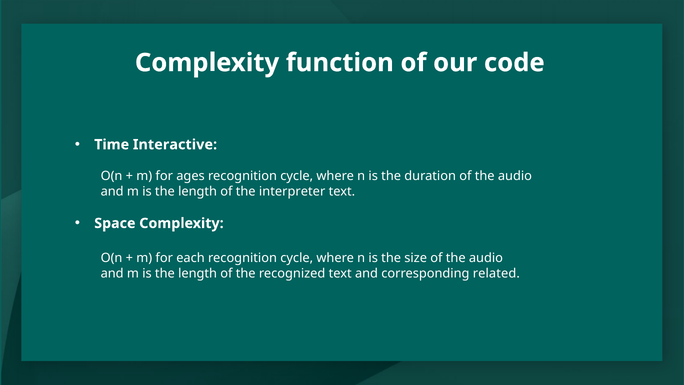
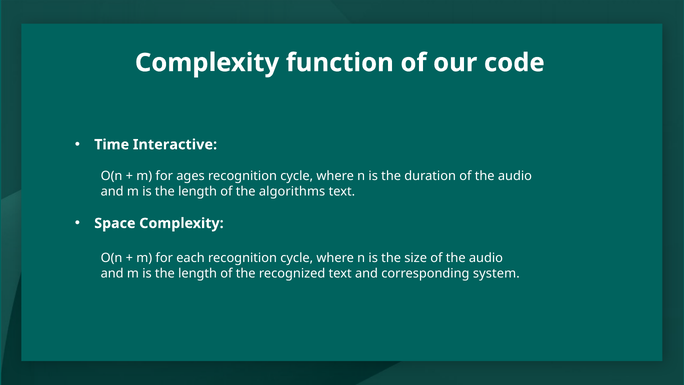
interpreter: interpreter -> algorithms (292, 191)
related: related -> system (496, 274)
